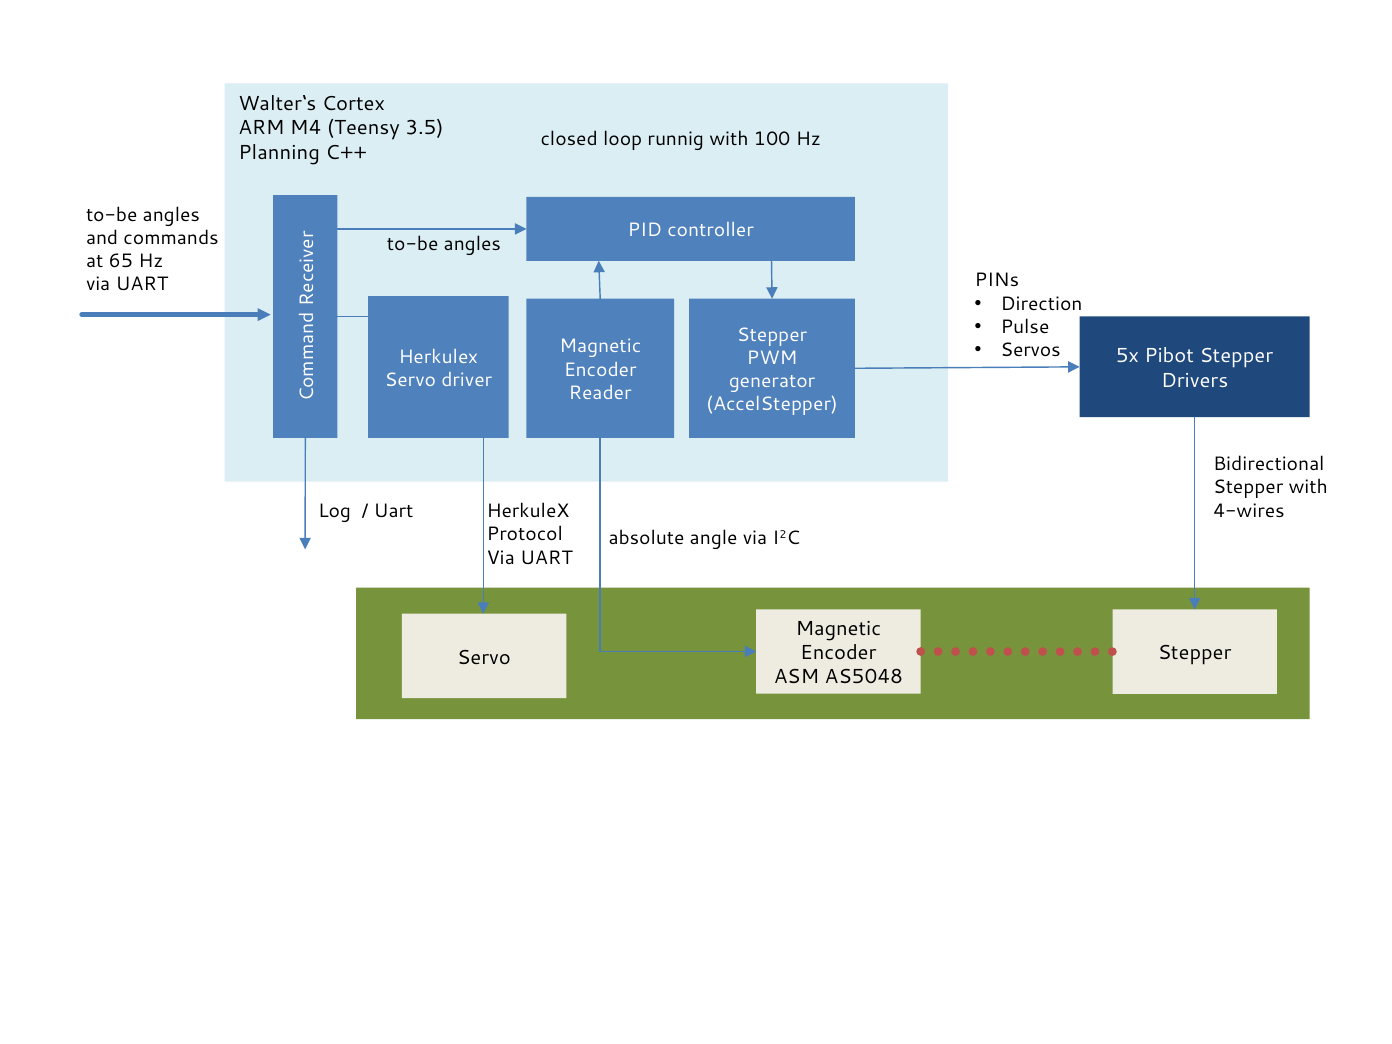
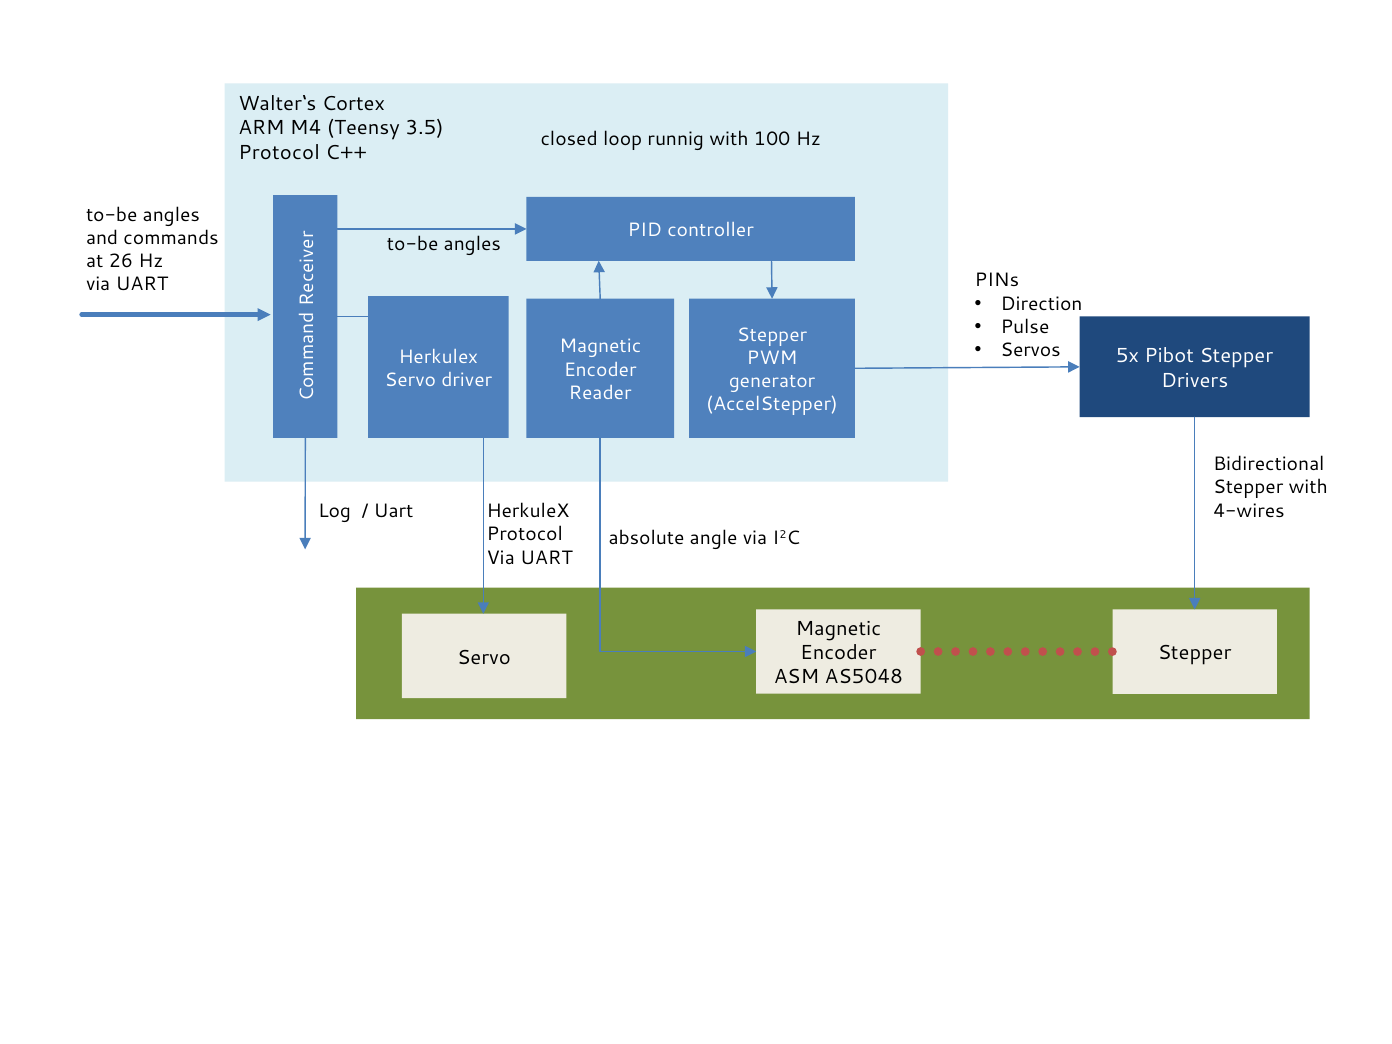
Planning: Planning -> Protocol (279, 153)
65: 65 -> 26 (121, 261)
